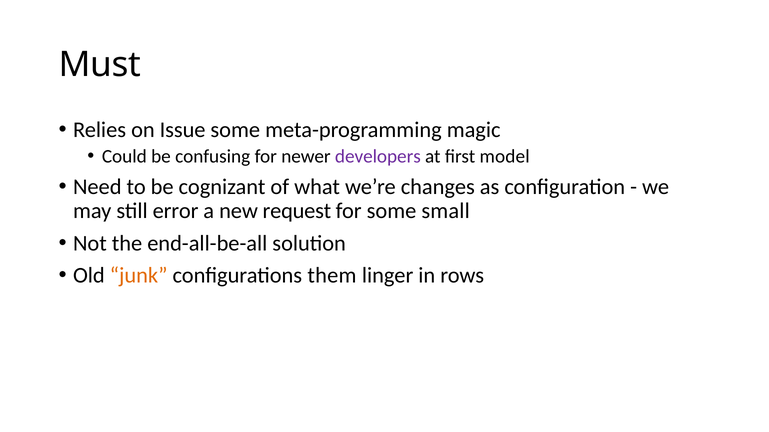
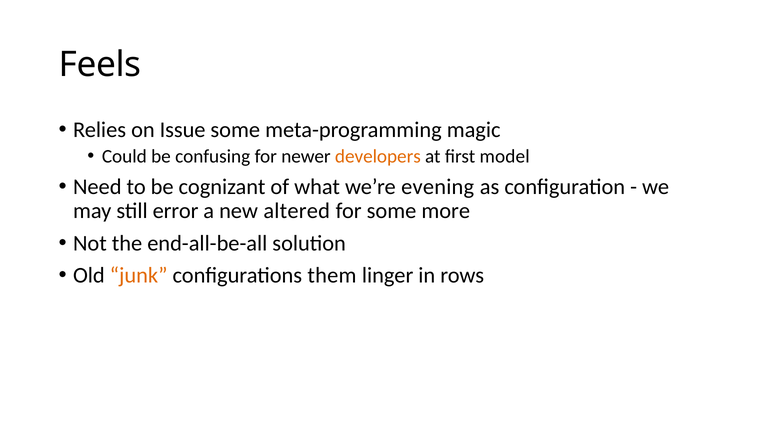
Must: Must -> Feels (100, 65)
developers colour: purple -> orange (378, 157)
changes: changes -> evening (438, 187)
request: request -> altered (297, 211)
small: small -> more (446, 211)
